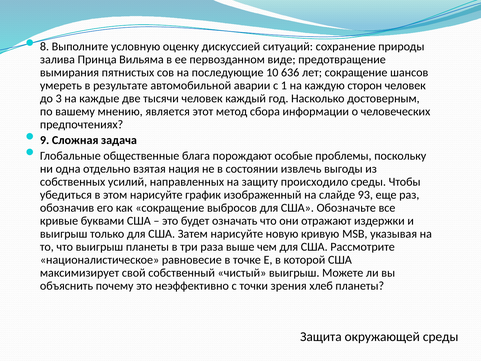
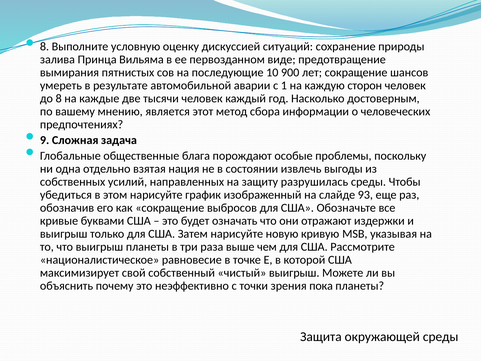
636: 636 -> 900 (290, 72)
до 3: 3 -> 8 (59, 98)
происходило: происходило -> разрушилась (314, 182)
хлеб: хлеб -> пока (321, 286)
